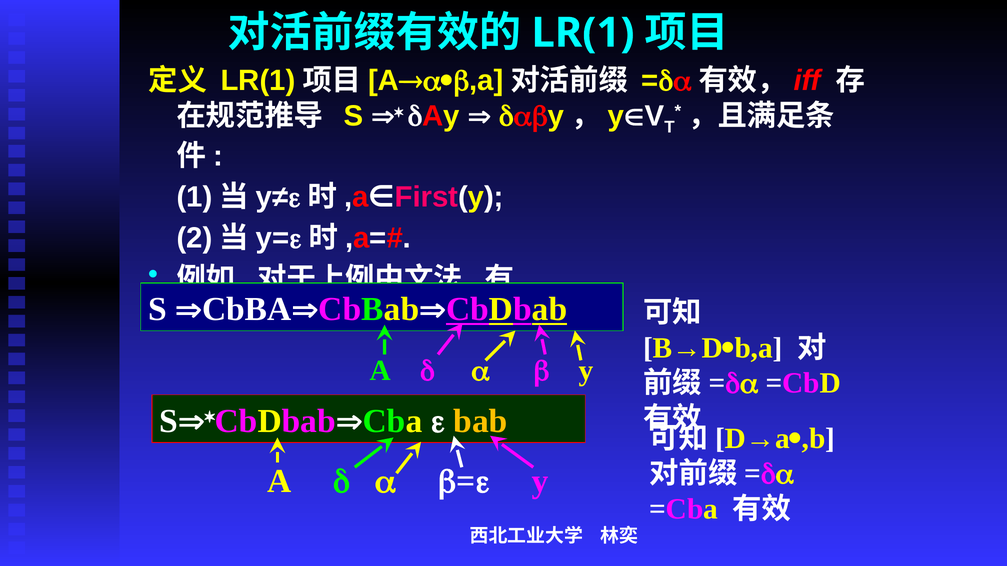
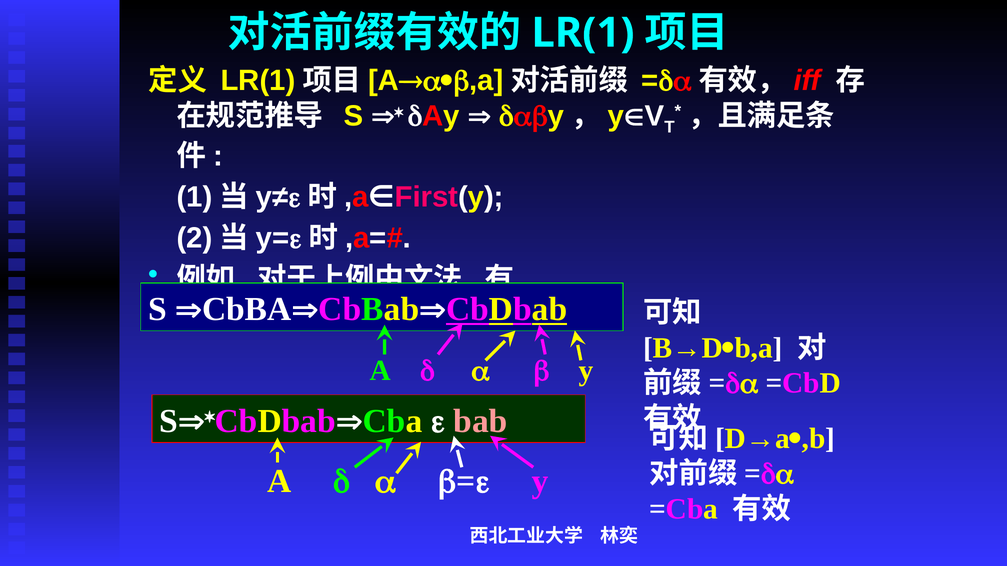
bab colour: yellow -> pink (480, 421)
